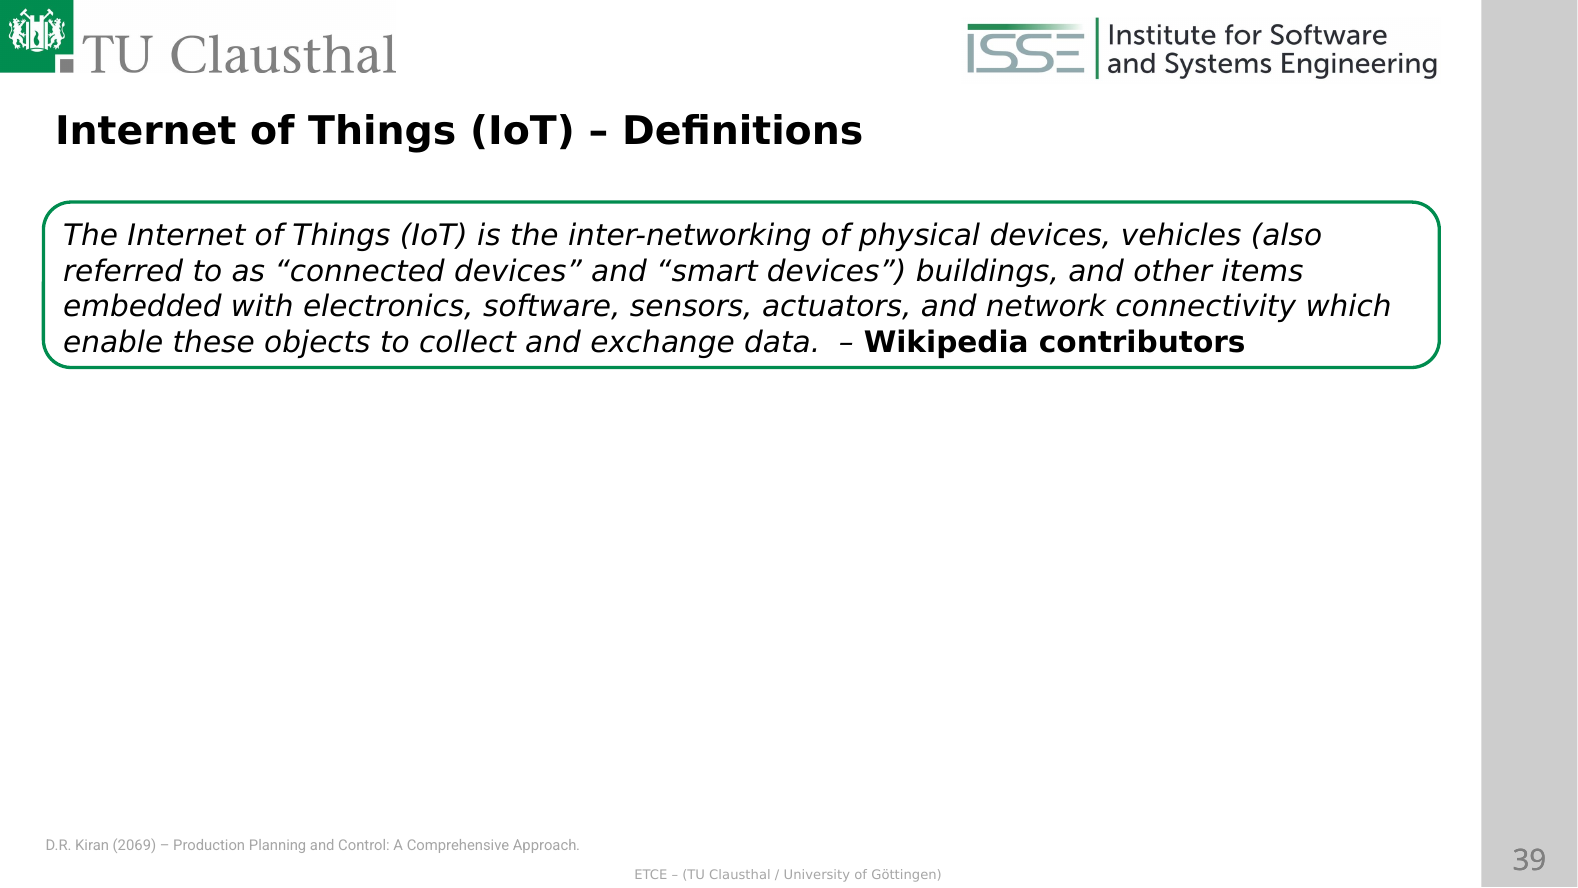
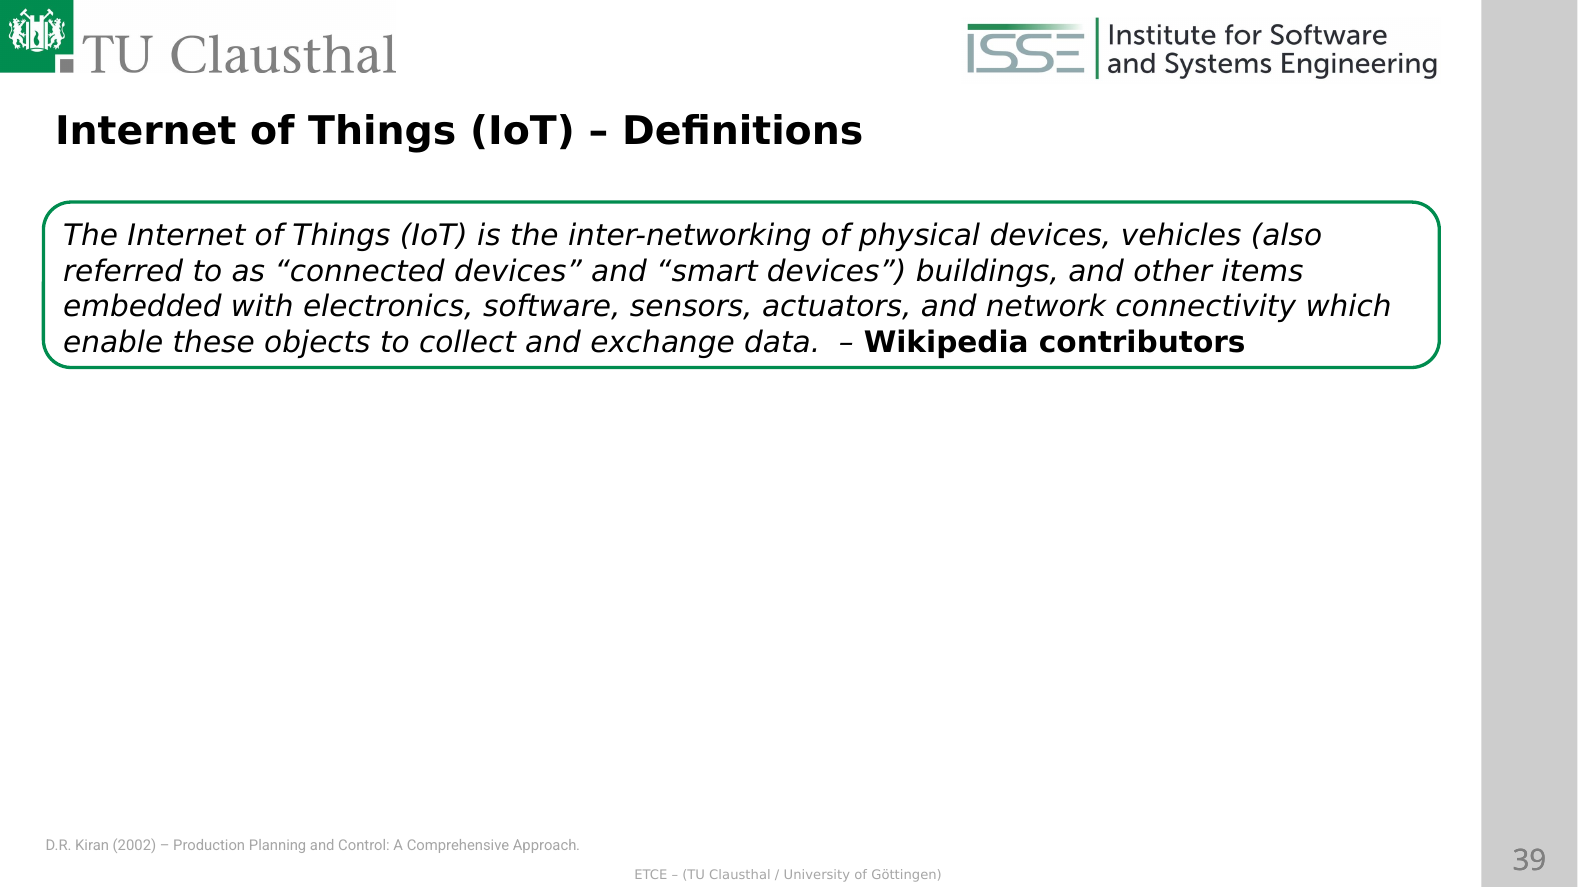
2069: 2069 -> 2002 (134, 846)
